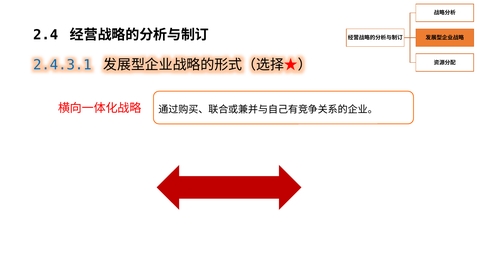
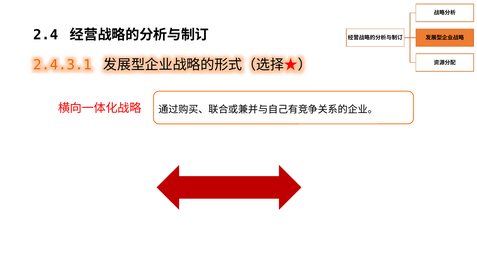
2.4.3.1 colour: blue -> orange (62, 65)
